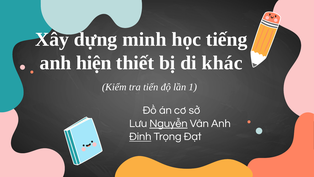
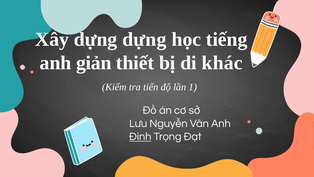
dựng minh: minh -> dựng (144, 39)
hiện: hiện -> giản (94, 63)
Nguyễn underline: present -> none (168, 123)
